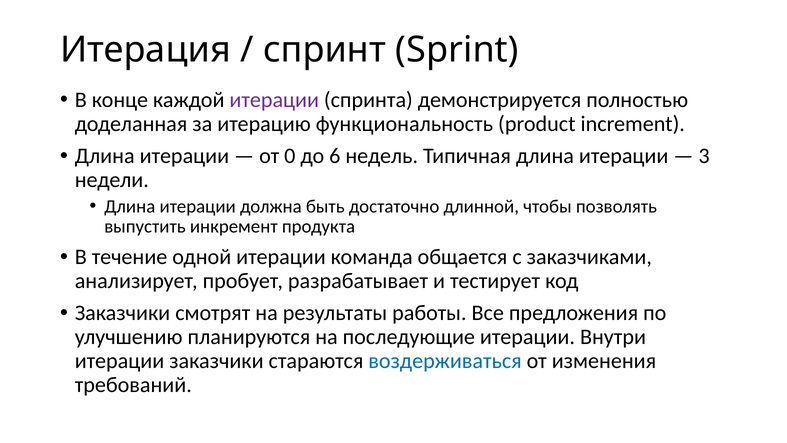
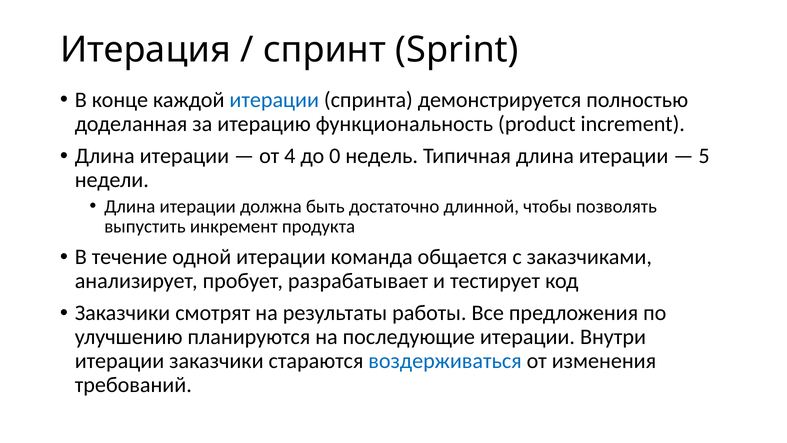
итерации colour: purple -> blue (274, 100)
0: 0 -> 4 (290, 156)
6: 6 -> 0 (335, 156)
3: 3 -> 5 (704, 156)
